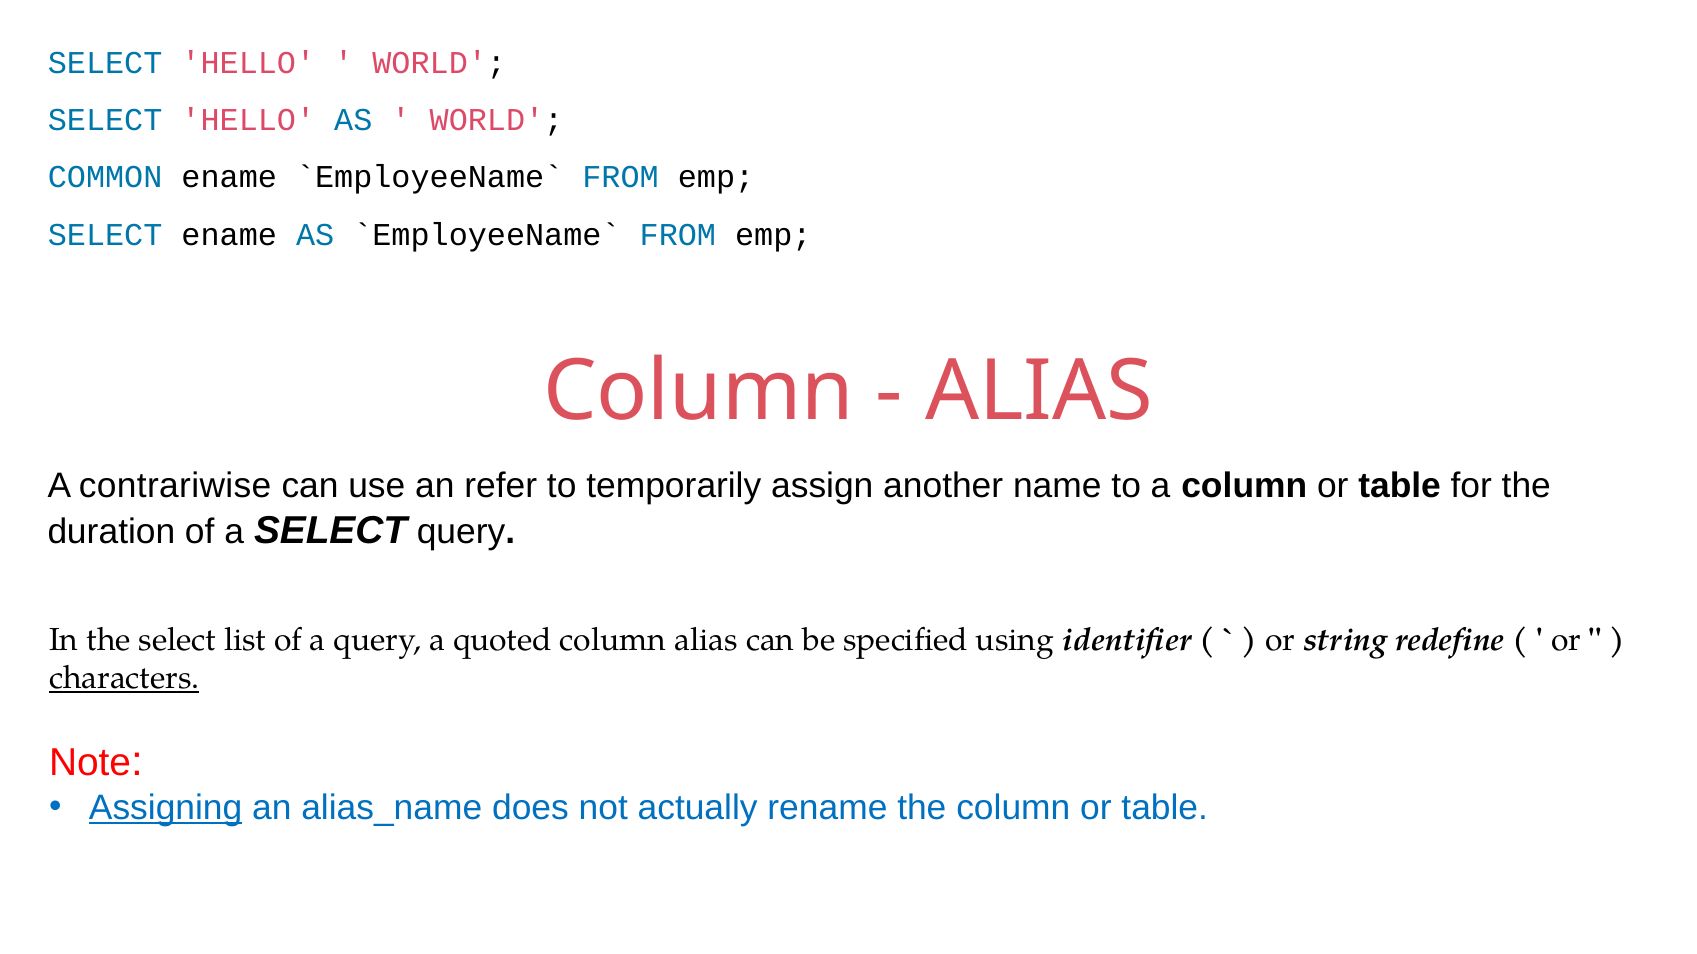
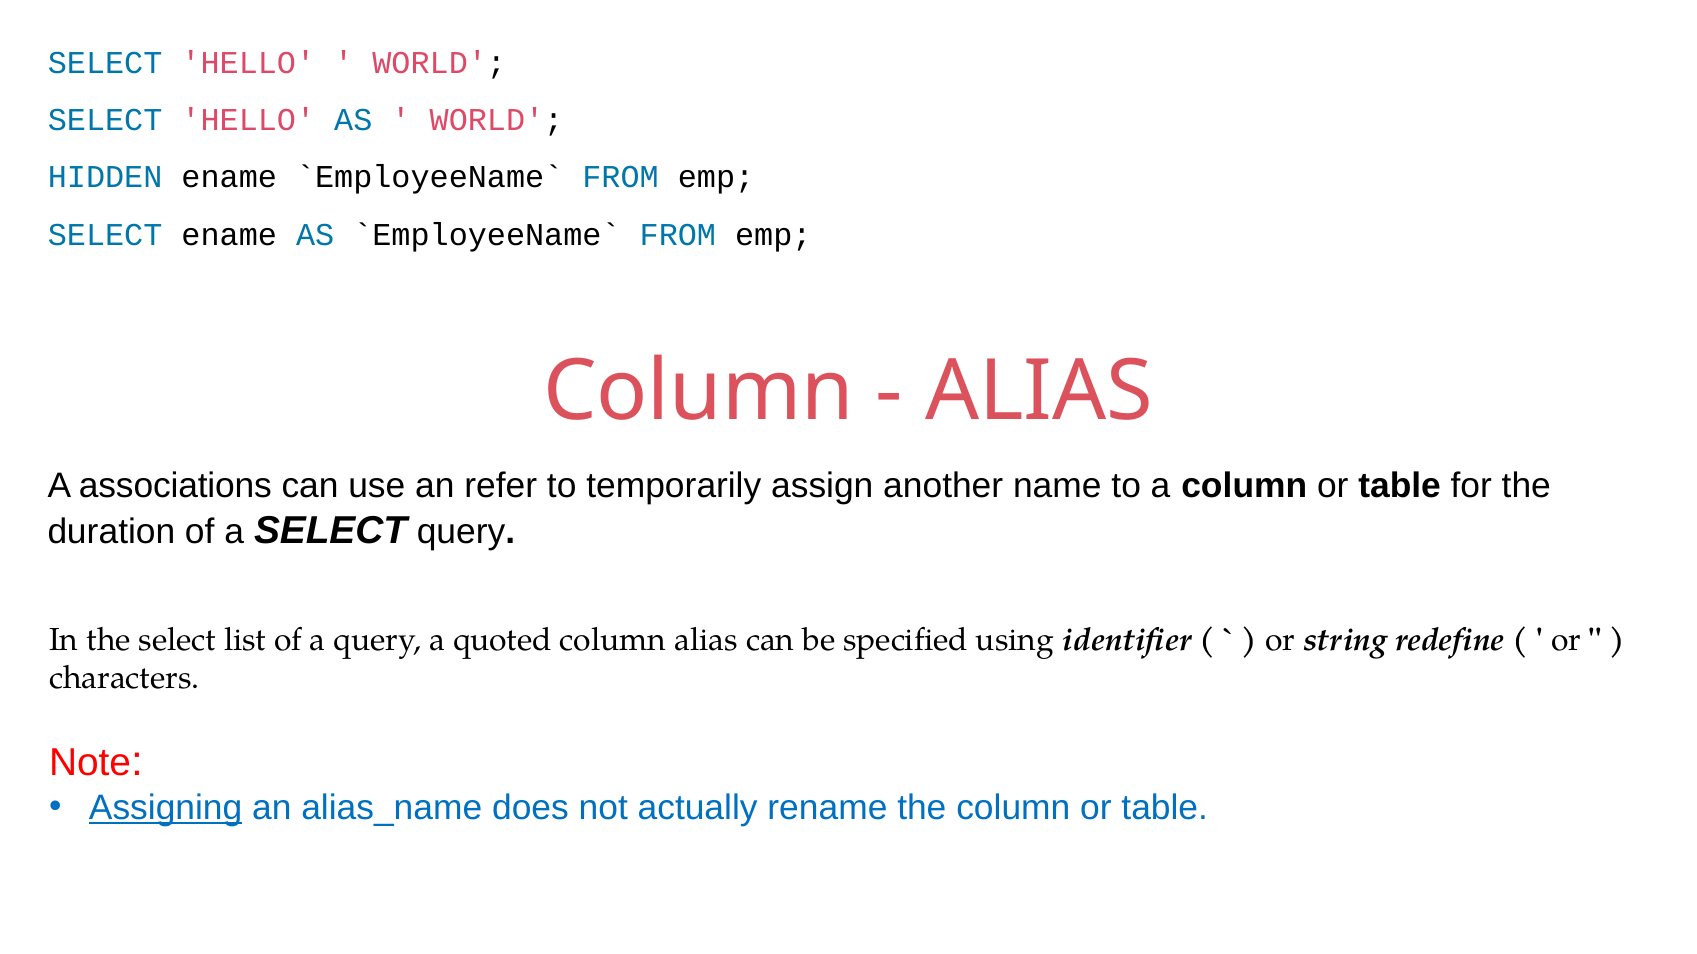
COMMON: COMMON -> HIDDEN (105, 177)
contrariwise: contrariwise -> associations (175, 486)
characters underline: present -> none (124, 678)
